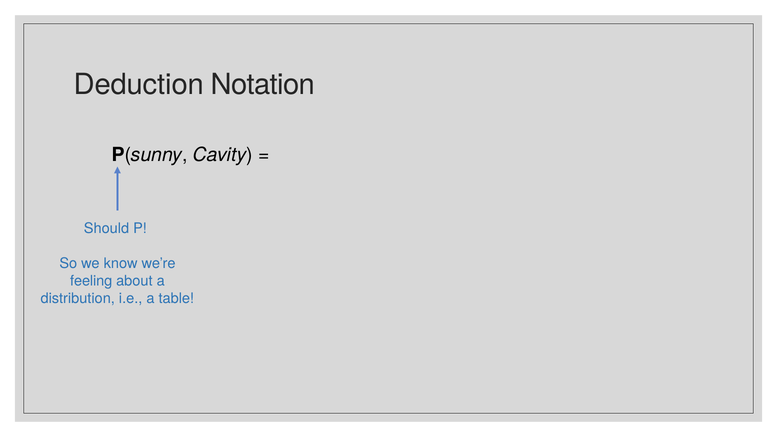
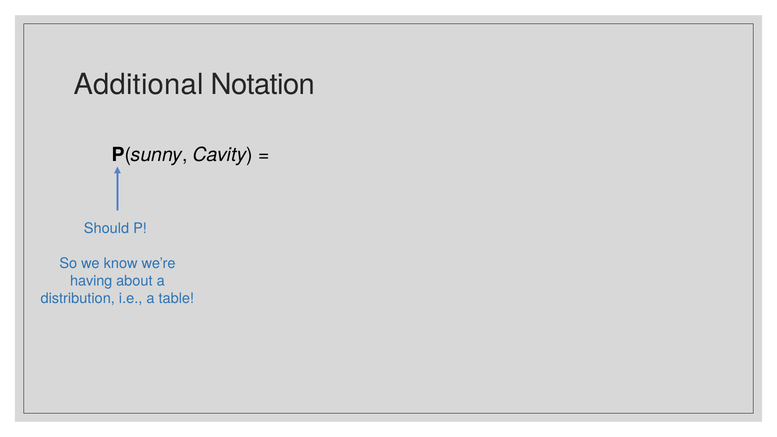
Deduction: Deduction -> Additional (139, 84)
feeling: feeling -> having (91, 281)
